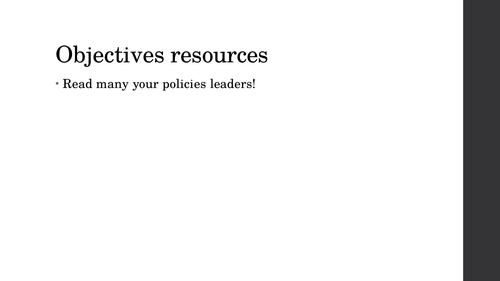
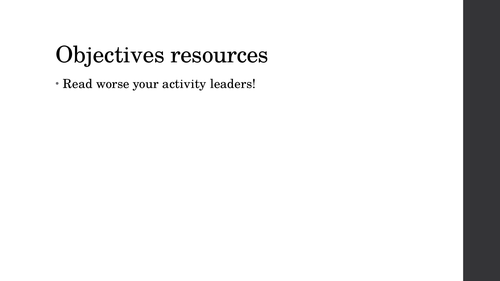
many: many -> worse (113, 84)
policies: policies -> activity (184, 84)
